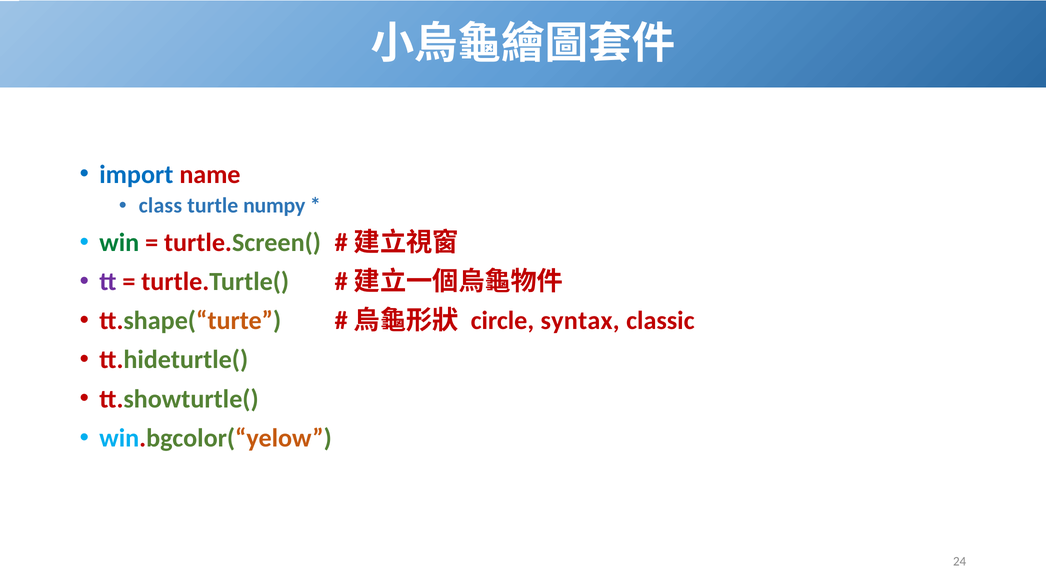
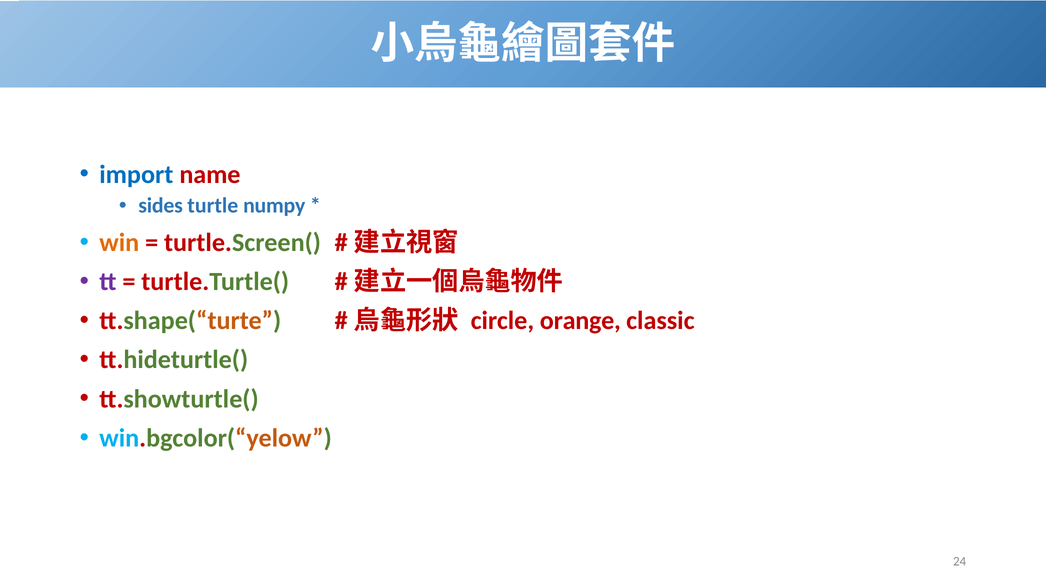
class: class -> sides (161, 206)
win colour: green -> orange (119, 243)
syntax: syntax -> orange (580, 321)
